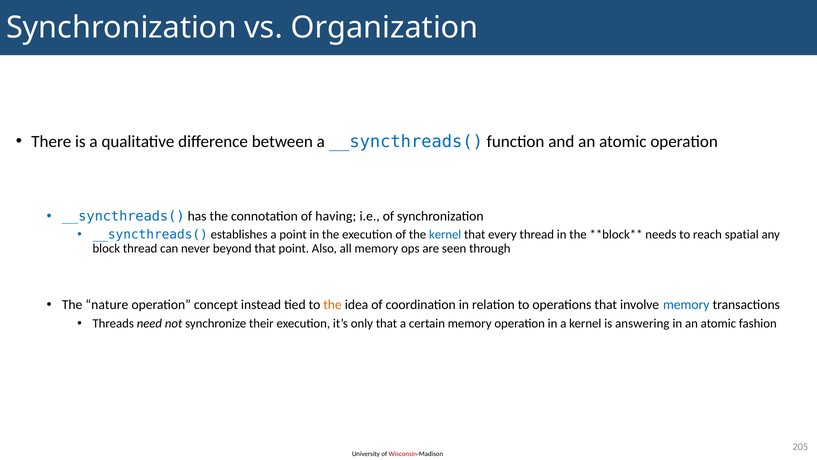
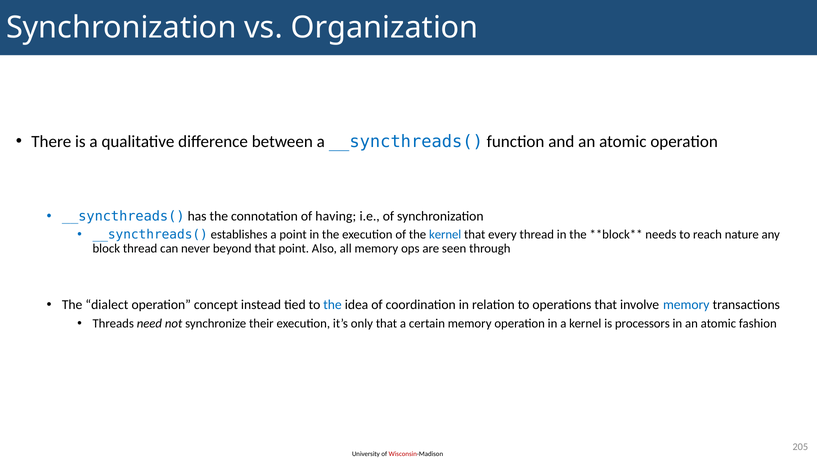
spatial: spatial -> nature (742, 234)
nature: nature -> dialect (107, 305)
the colour: orange -> blue (333, 305)
answering: answering -> processors (642, 323)
